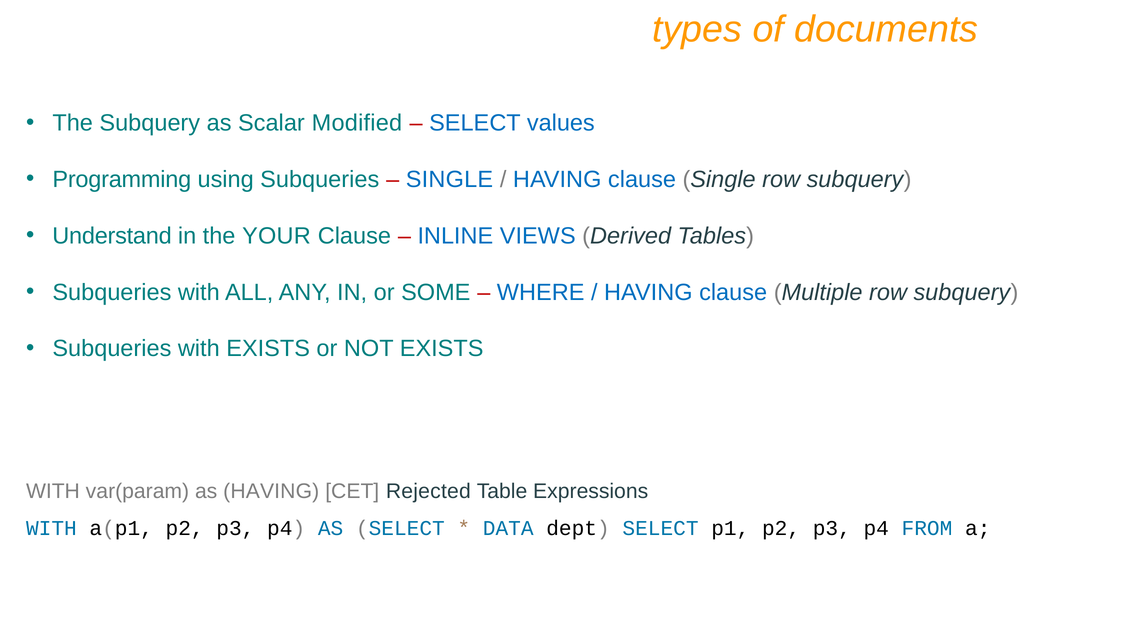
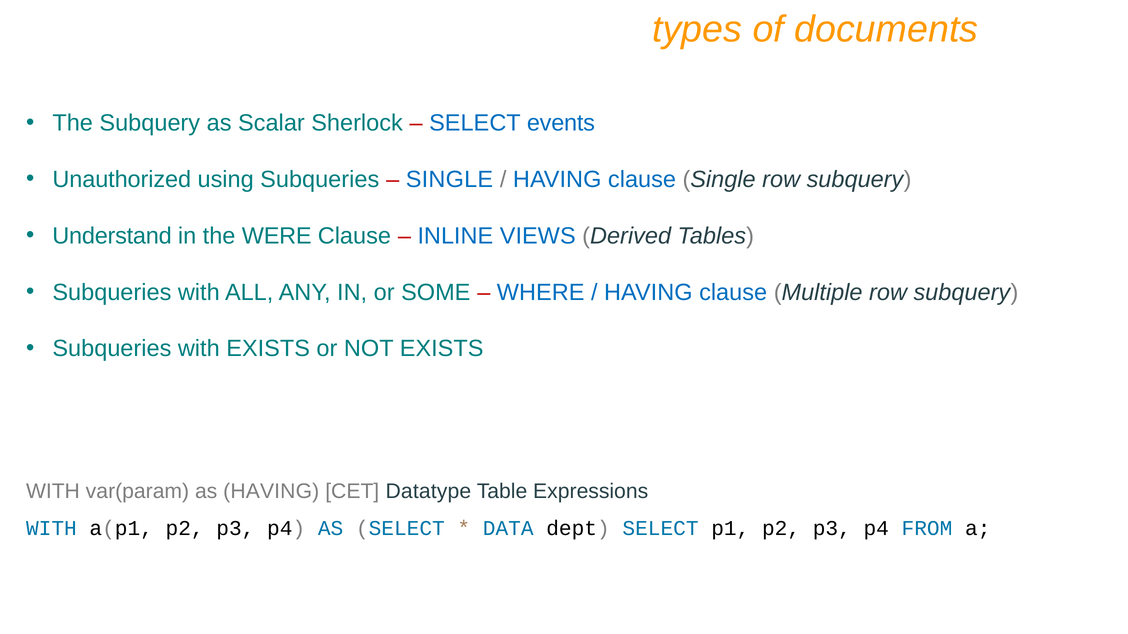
Modified: Modified -> Sherlock (357, 123)
values: values -> events (561, 123)
Programming: Programming -> Unauthorized (122, 180)
YOUR: YOUR -> WERE (277, 236)
Rejected: Rejected -> Datatype (428, 492)
